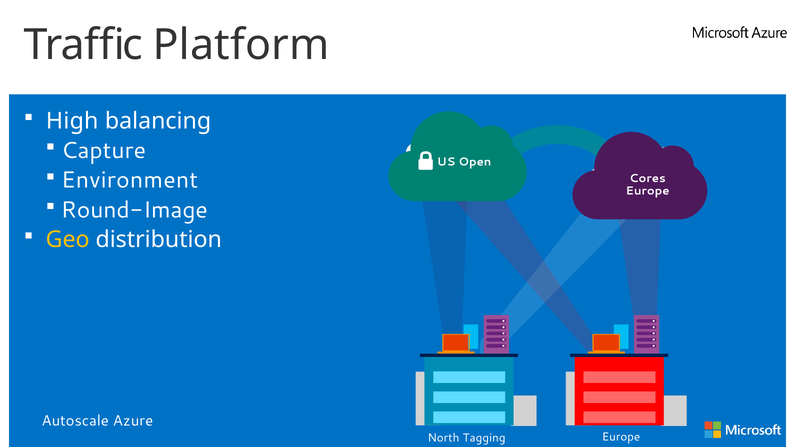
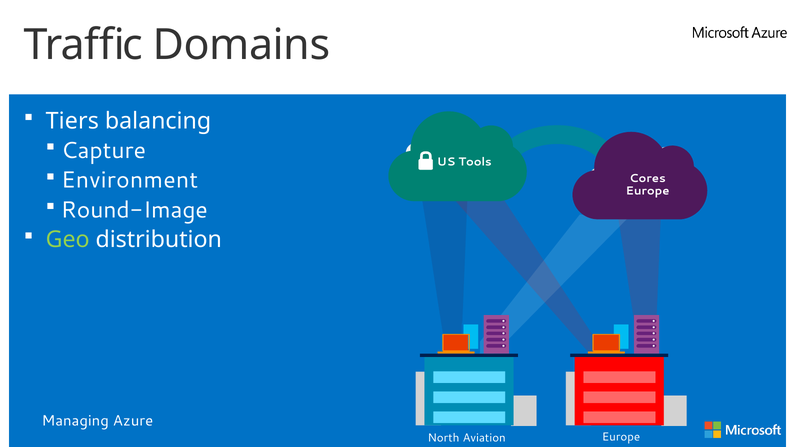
Platform: Platform -> Domains (241, 45)
High: High -> Tiers (72, 121)
Open: Open -> Tools (475, 162)
Geo colour: yellow -> light green (68, 240)
Autoscale: Autoscale -> Managing (75, 421)
Tagging: Tagging -> Aviation (484, 438)
